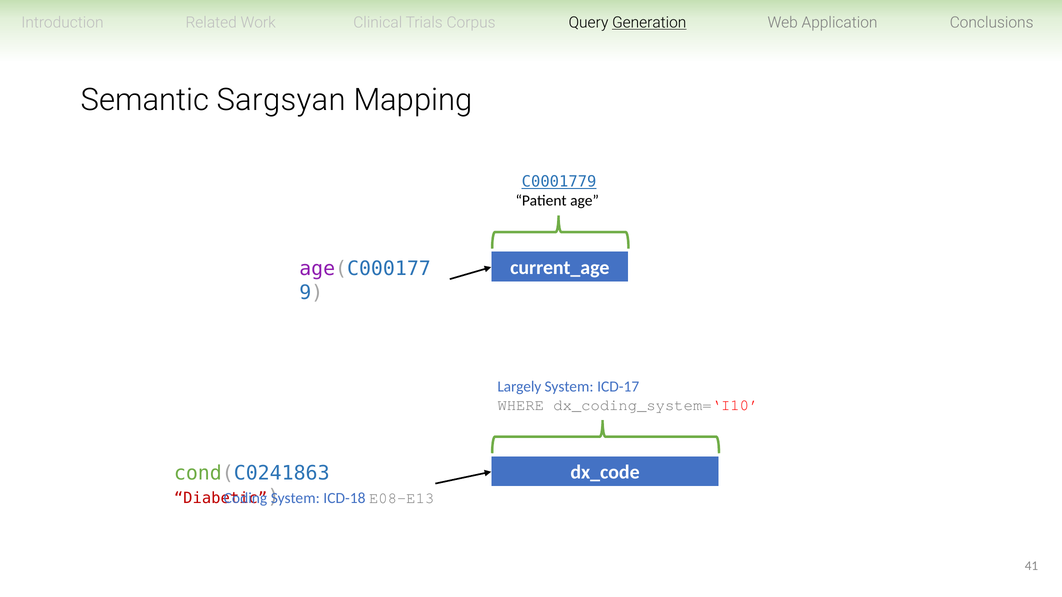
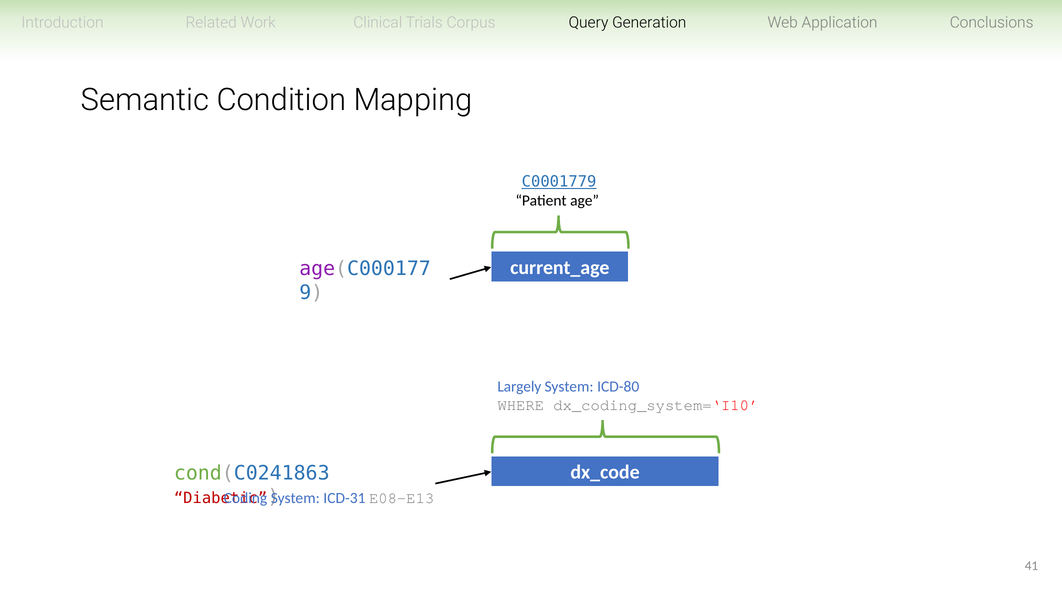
Generation underline: present -> none (649, 23)
Sargsyan: Sargsyan -> Condition (281, 100)
ICD-17: ICD-17 -> ICD-80 (618, 387)
ICD-18: ICD-18 -> ICD-31 (344, 498)
